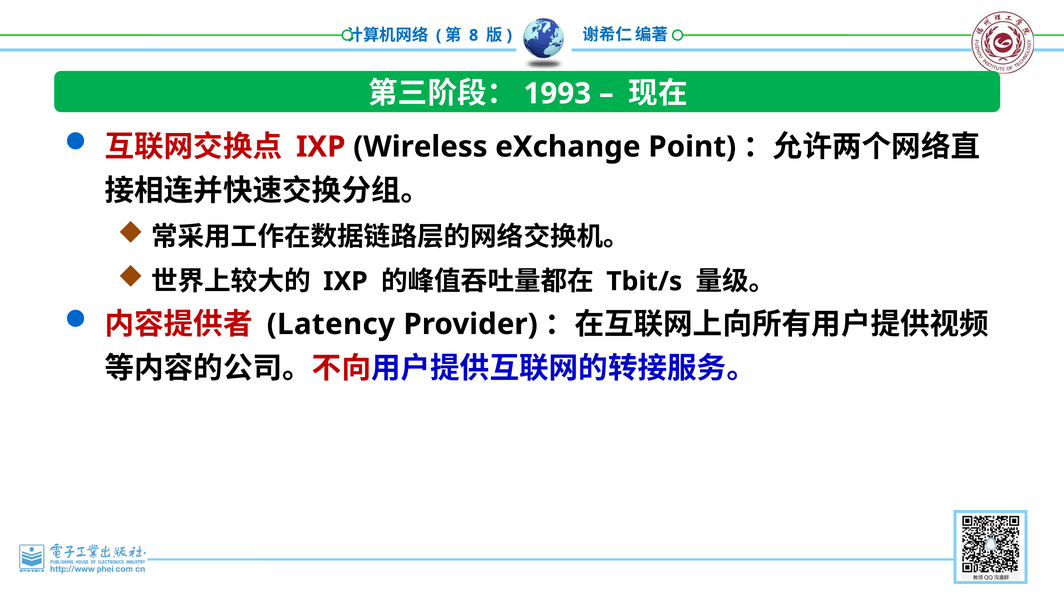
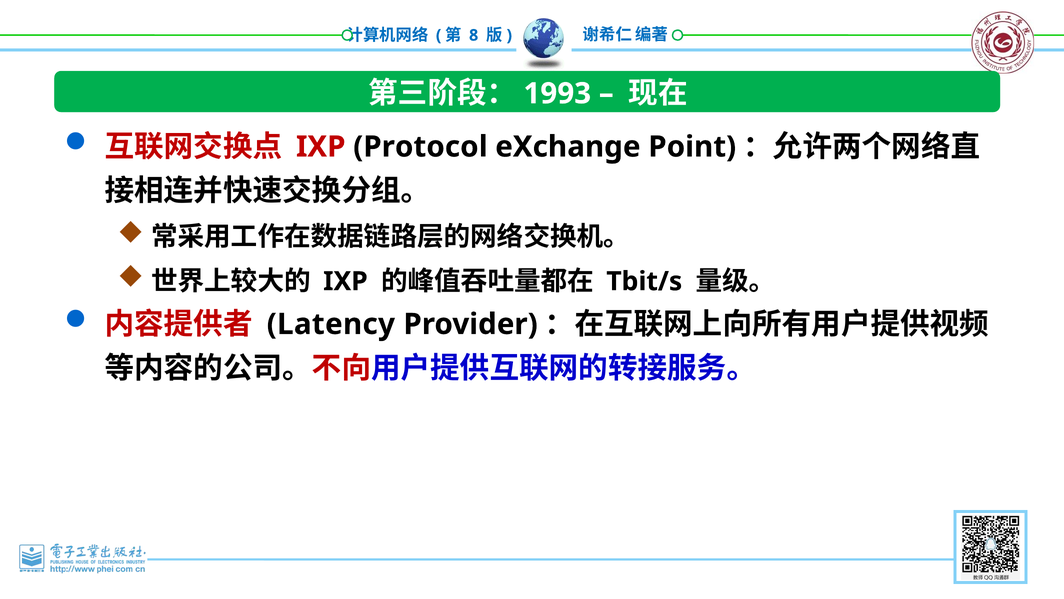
Wireless: Wireless -> Protocol (420, 147)
